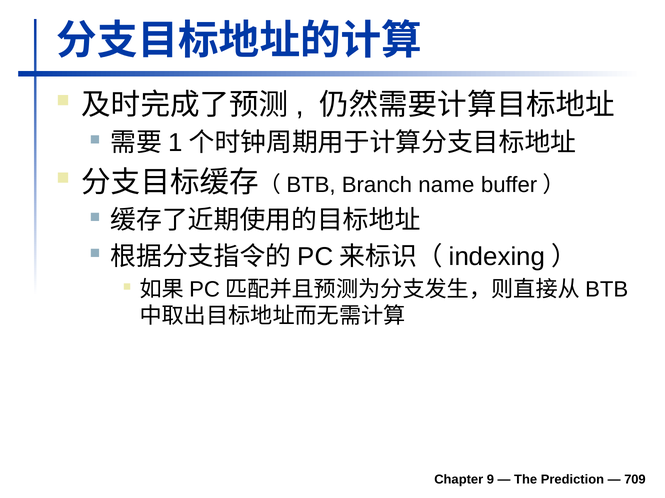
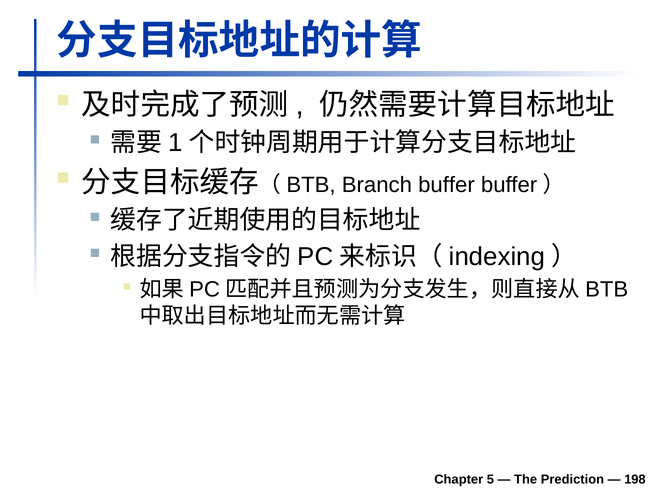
name: name -> buffer (446, 185)
9: 9 -> 5 (490, 480)
709: 709 -> 198 (635, 480)
